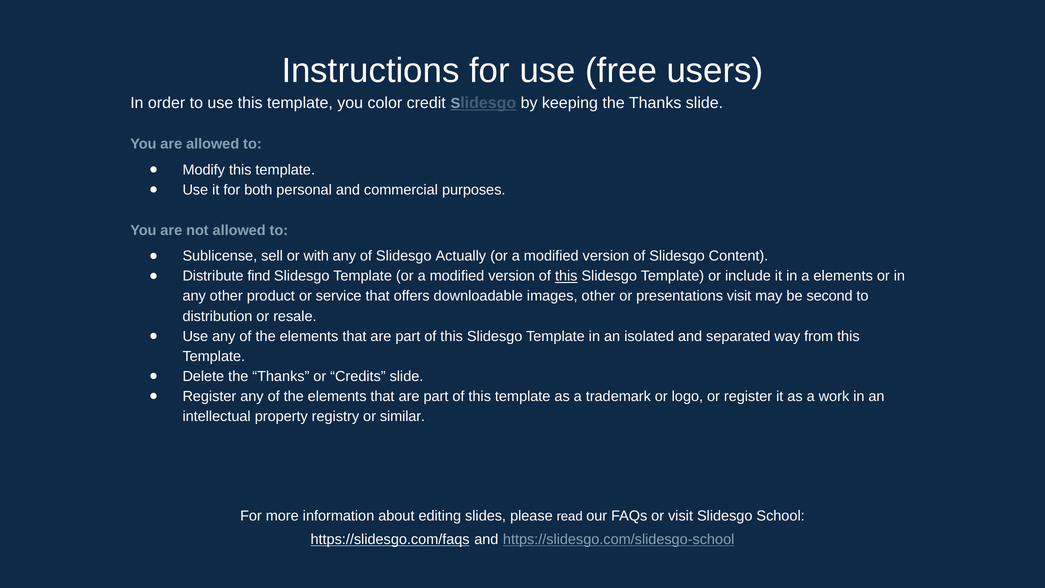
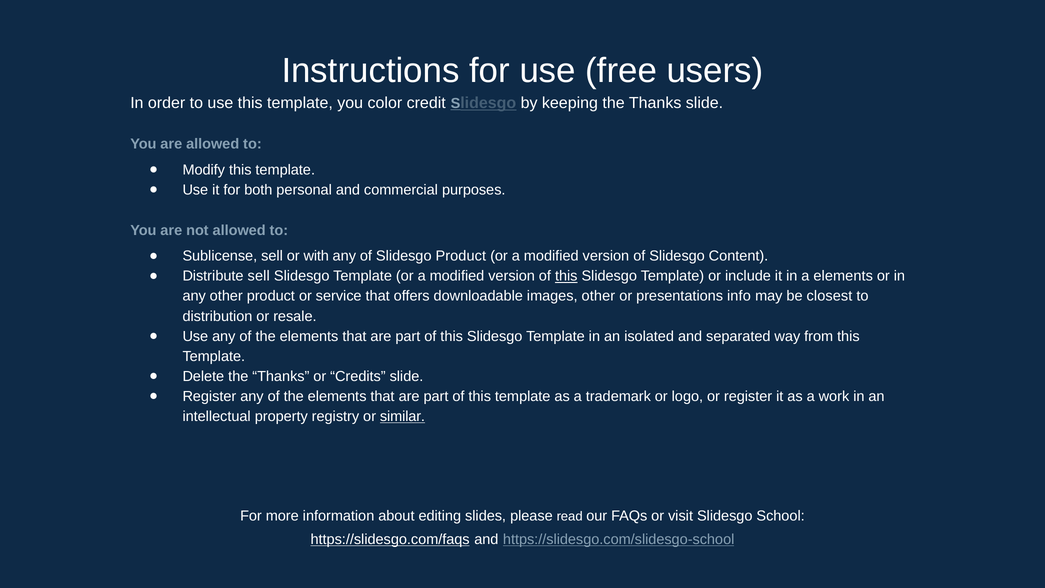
Slidesgo Actually: Actually -> Product (461, 256)
Distribute find: find -> sell (259, 276)
presentations visit: visit -> info (739, 296)
second: second -> closest (829, 296)
similar underline: none -> present (402, 416)
